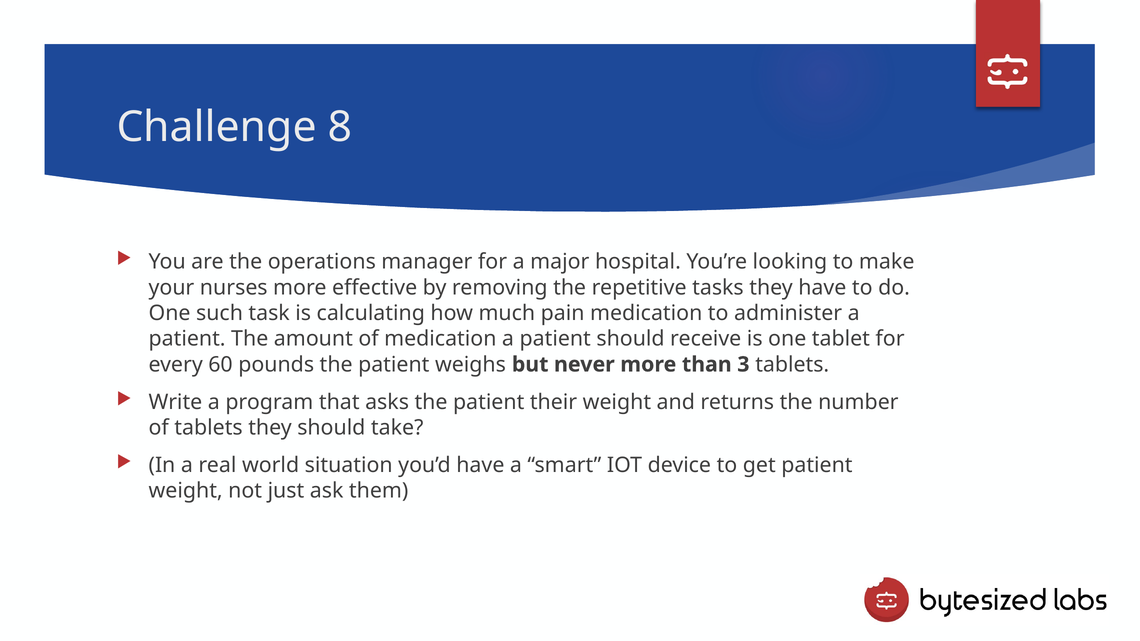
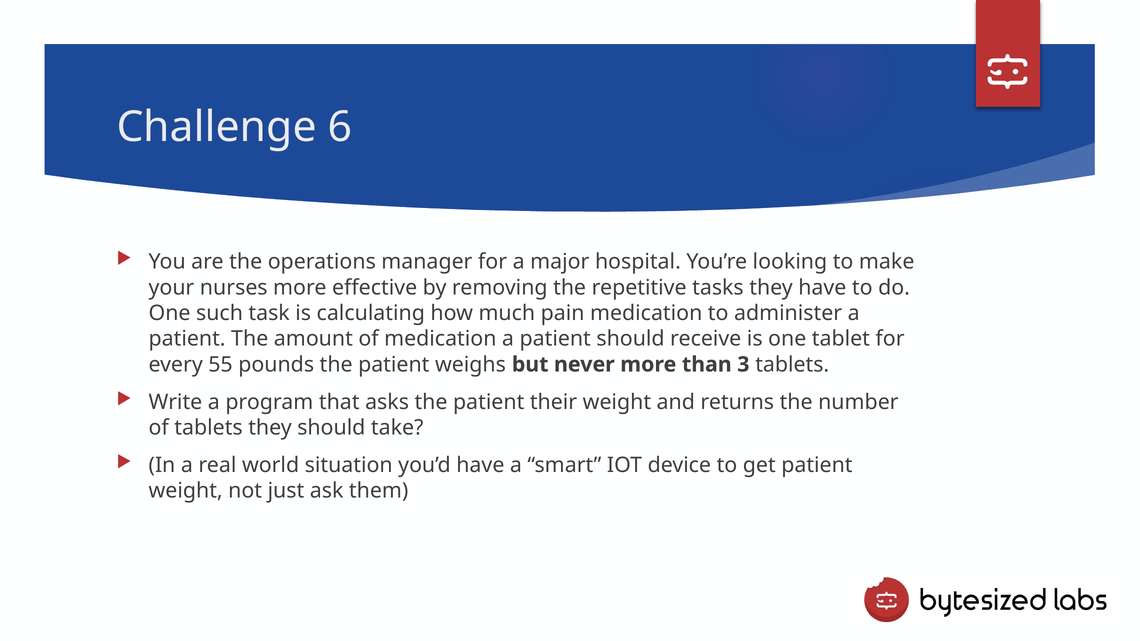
8: 8 -> 6 (340, 127)
60: 60 -> 55 (220, 365)
